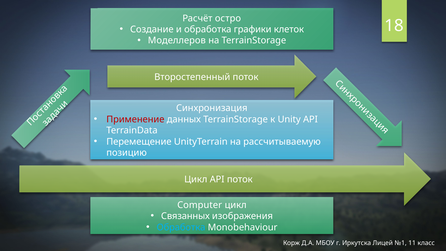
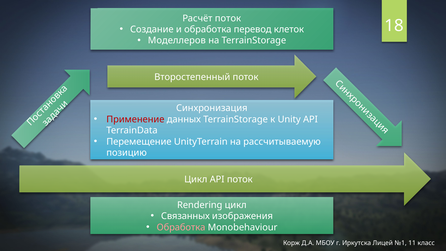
Расчёт остро: остро -> поток (228, 18)
графики: графики -> перевод (253, 29)
Computer: Computer -> Rendering (200, 205)
Обработка colour: light blue -> pink (181, 227)
